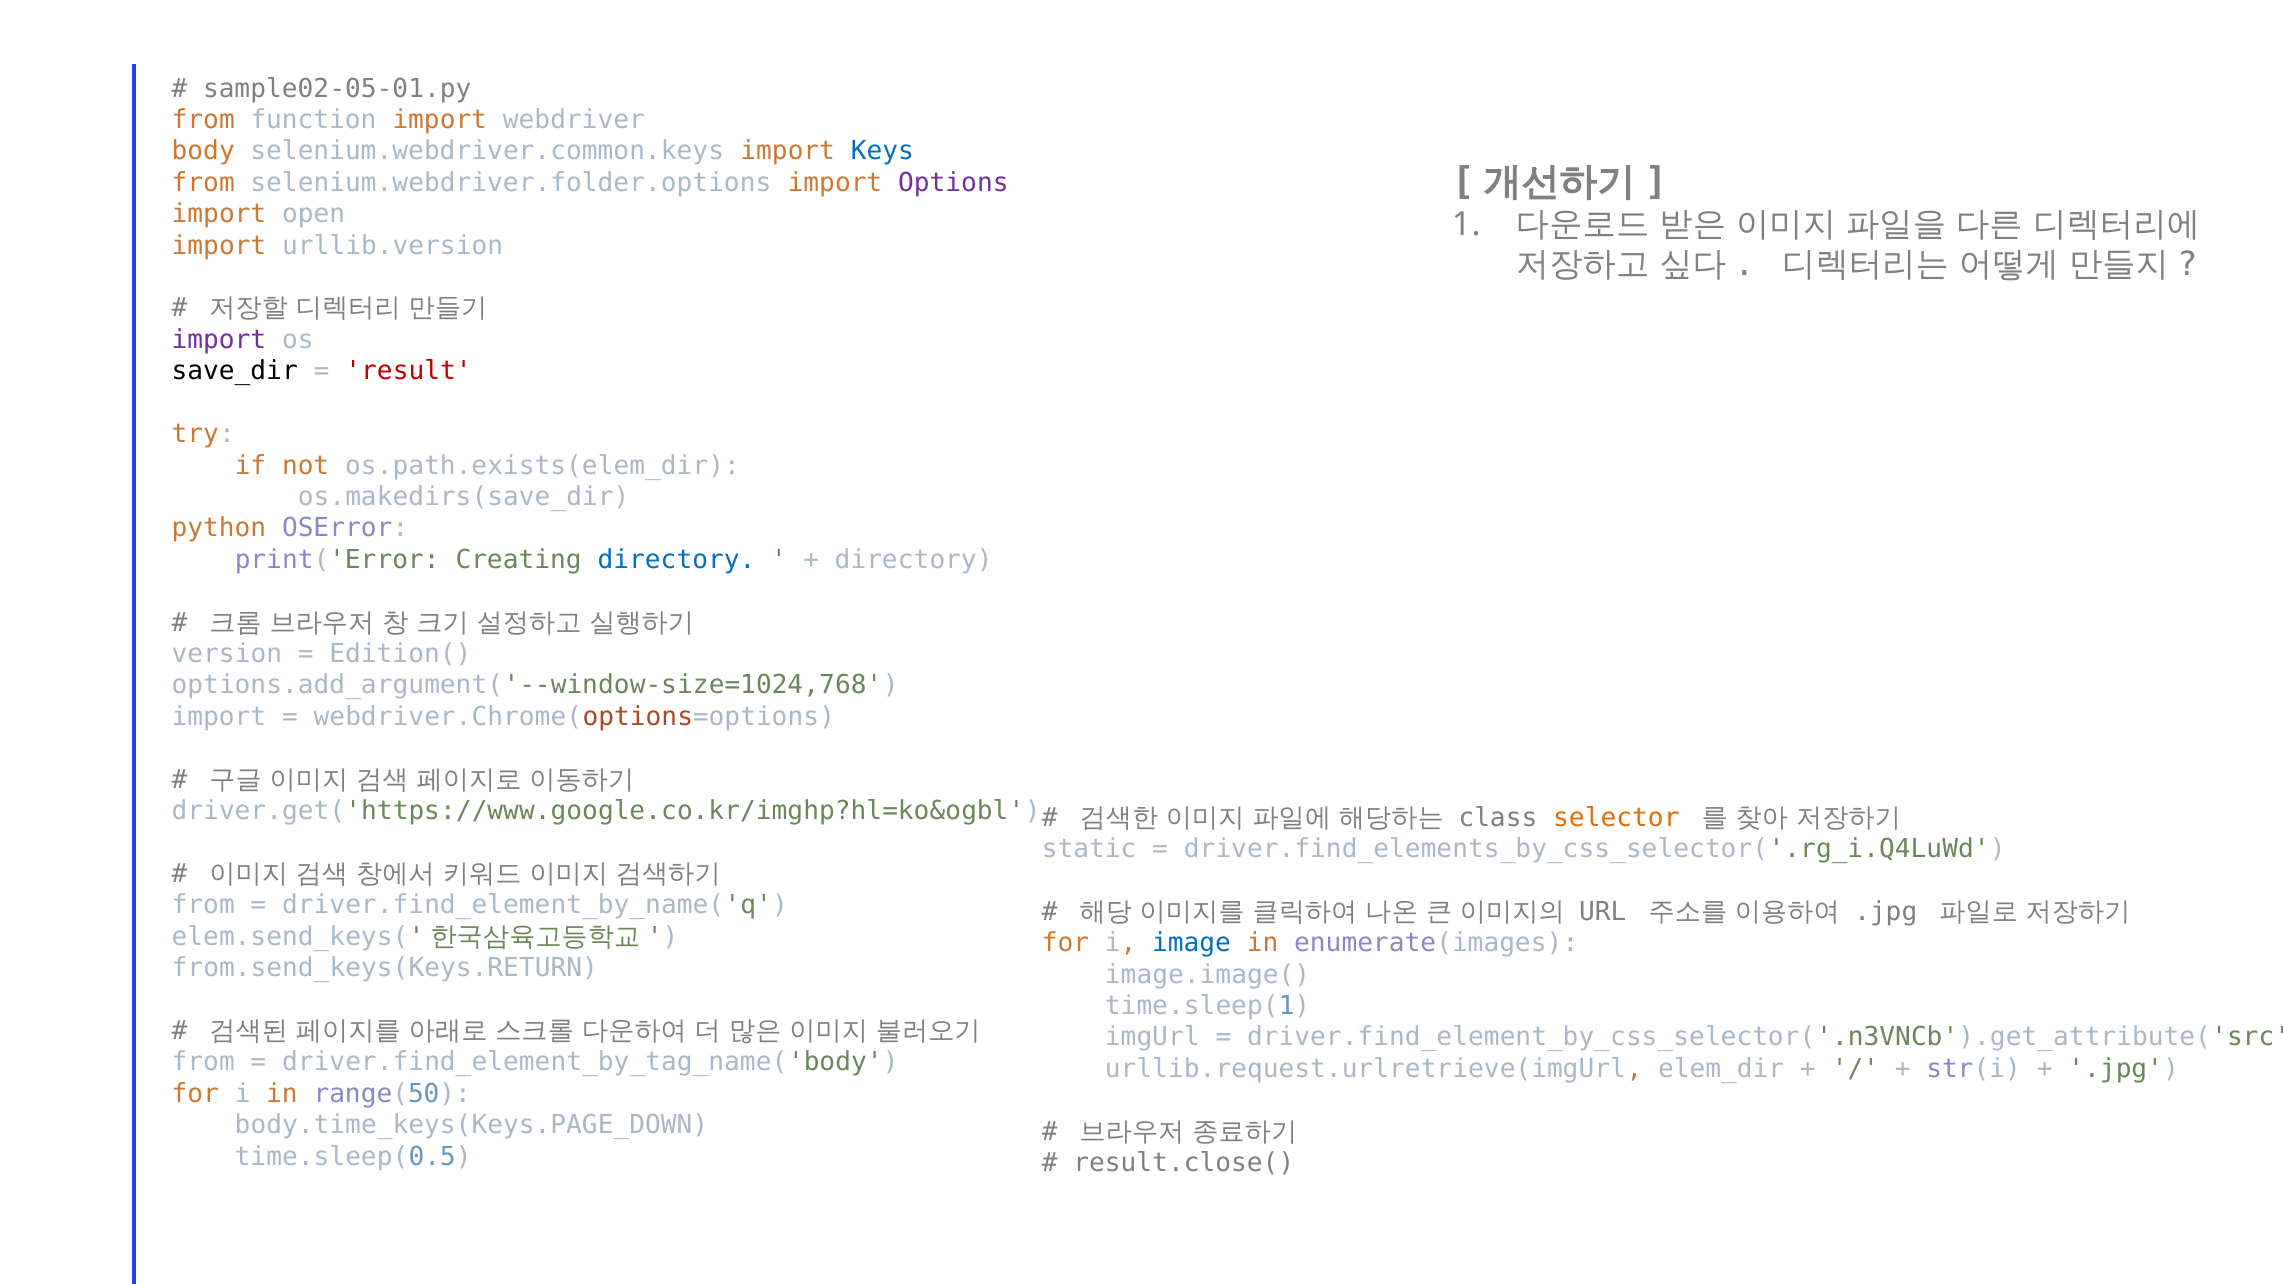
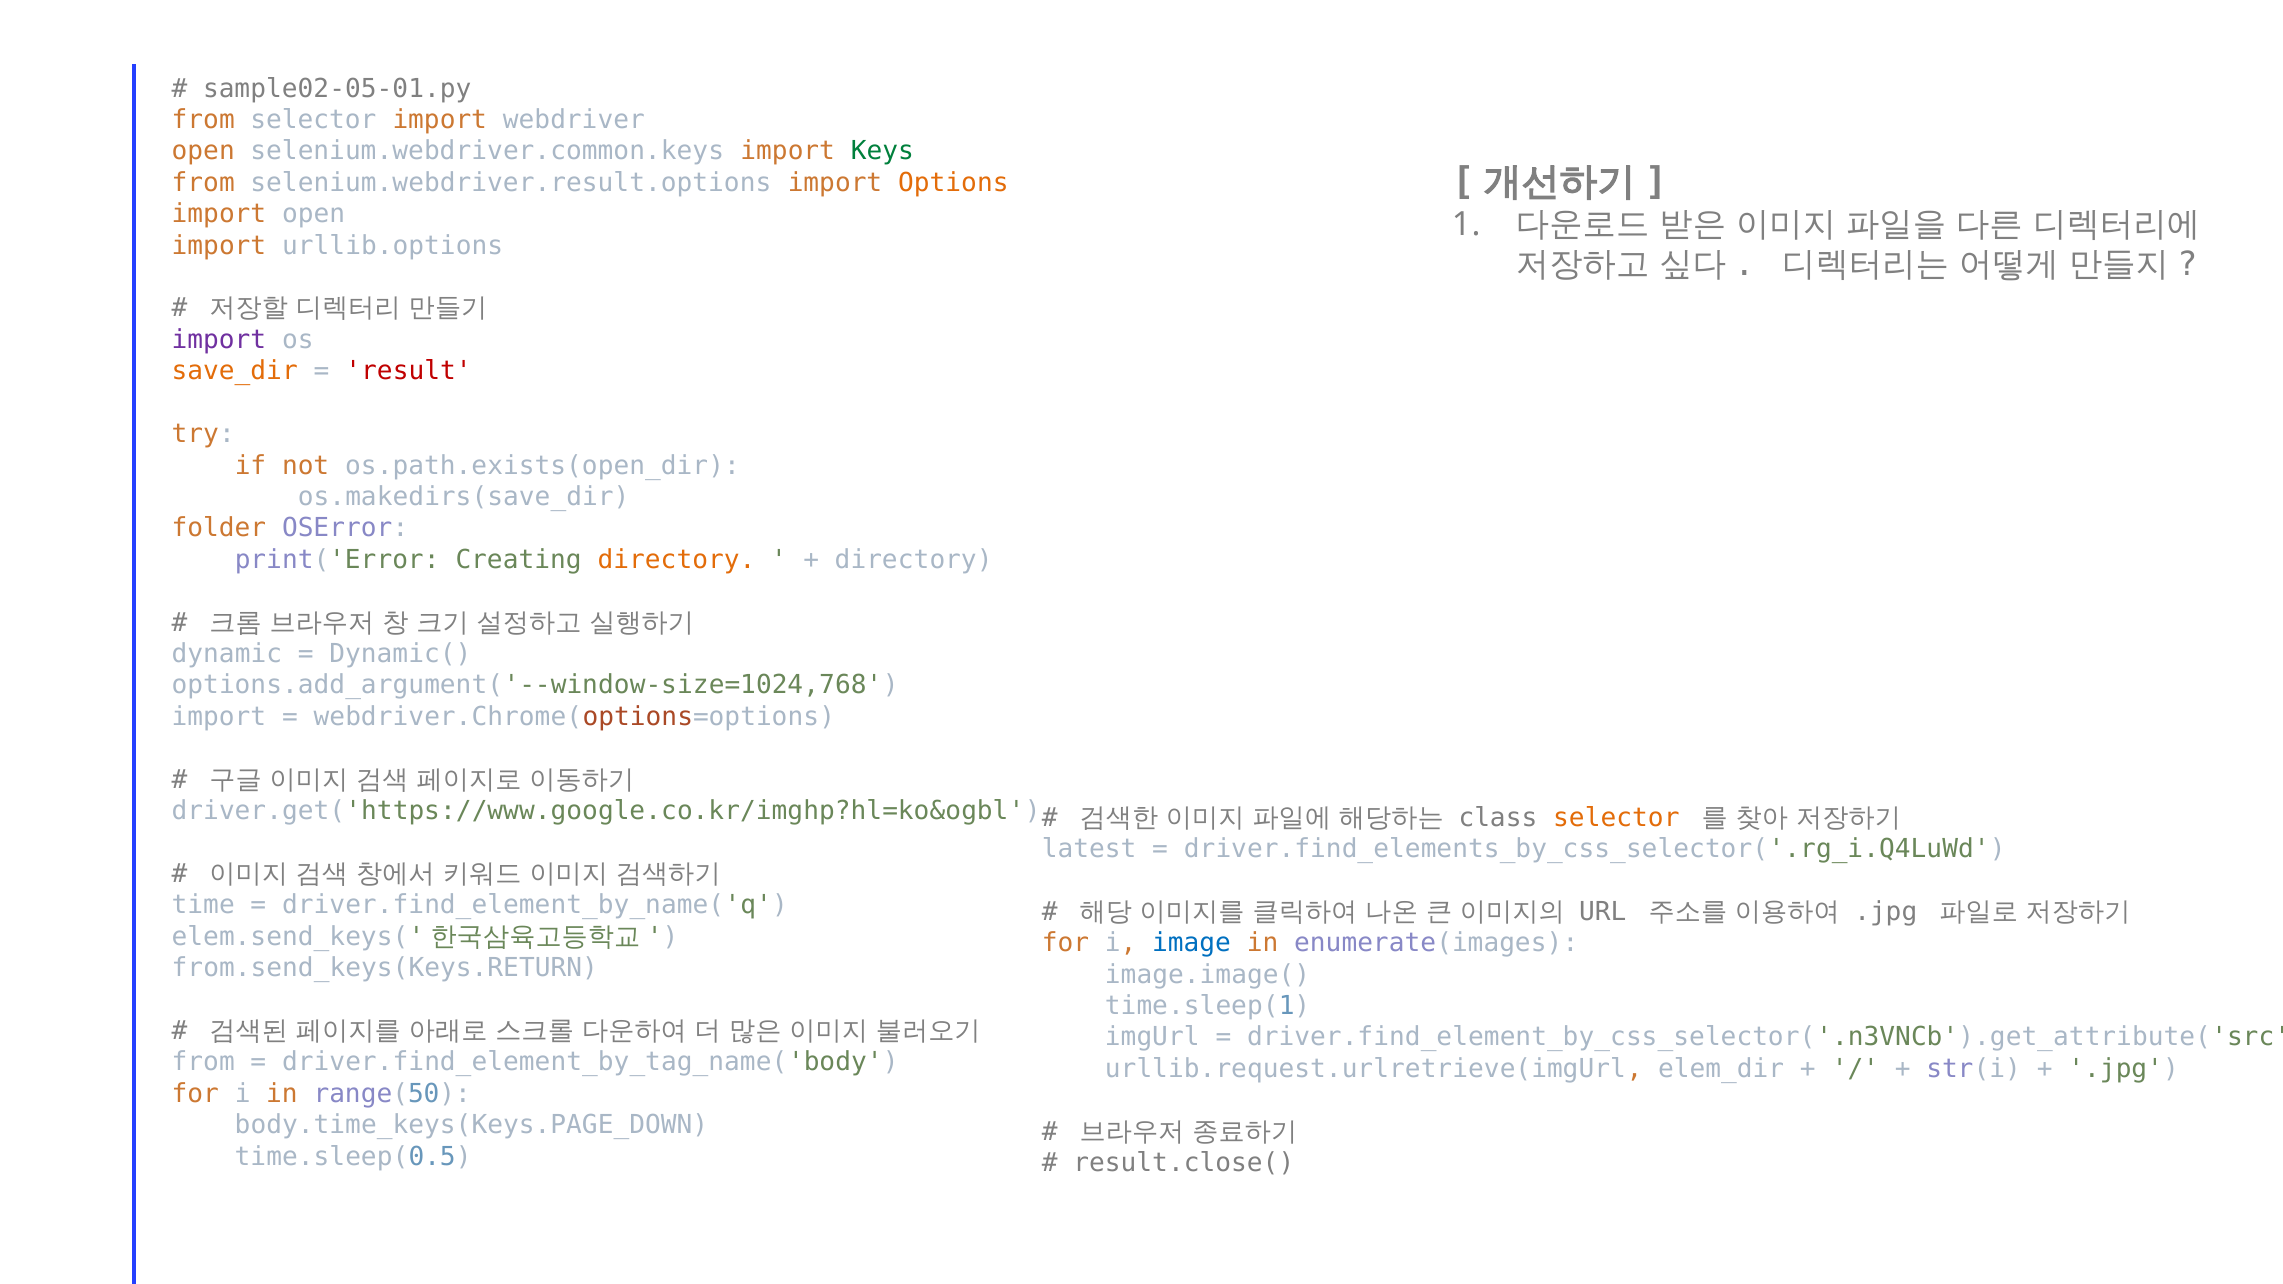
from function: function -> selector (313, 120)
body: body -> open (203, 151)
Keys colour: blue -> green (882, 151)
selenium.webdriver.folder.options: selenium.webdriver.folder.options -> selenium.webdriver.result.options (511, 183)
Options colour: purple -> orange (953, 183)
urllib.version: urllib.version -> urllib.options (393, 246)
save_dir colour: black -> orange (235, 371)
os.path.exists(elem_dir: os.path.exists(elem_dir -> os.path.exists(open_dir (542, 465)
python: python -> folder (219, 528)
directory colour: blue -> orange (676, 560)
version: version -> dynamic (227, 654)
Edition(: Edition( -> Dynamic( (400, 654)
static: static -> latest (1089, 849)
from: from -> time (203, 905)
